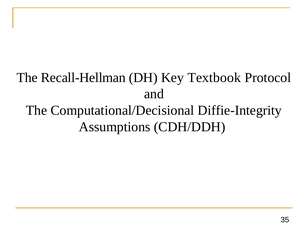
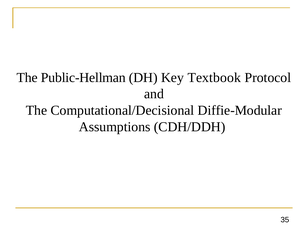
Recall-Hellman: Recall-Hellman -> Public-Hellman (83, 78)
Diffie-Integrity: Diffie-Integrity -> Diffie-Modular (240, 110)
